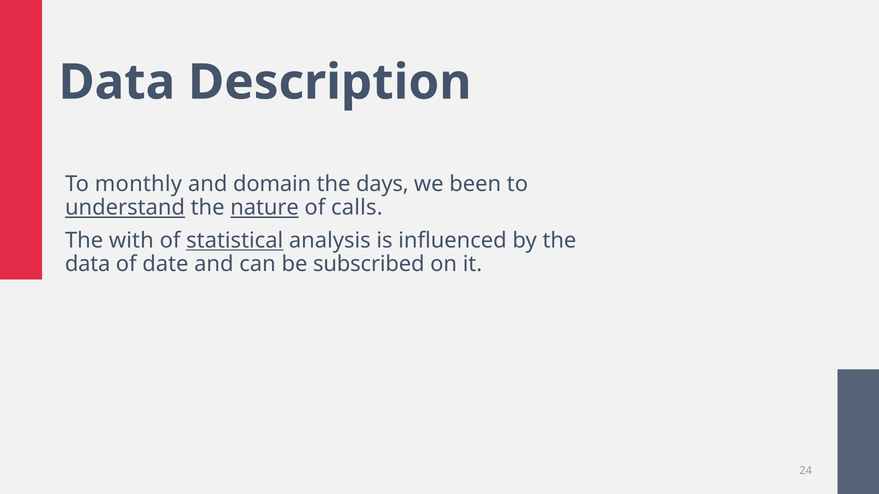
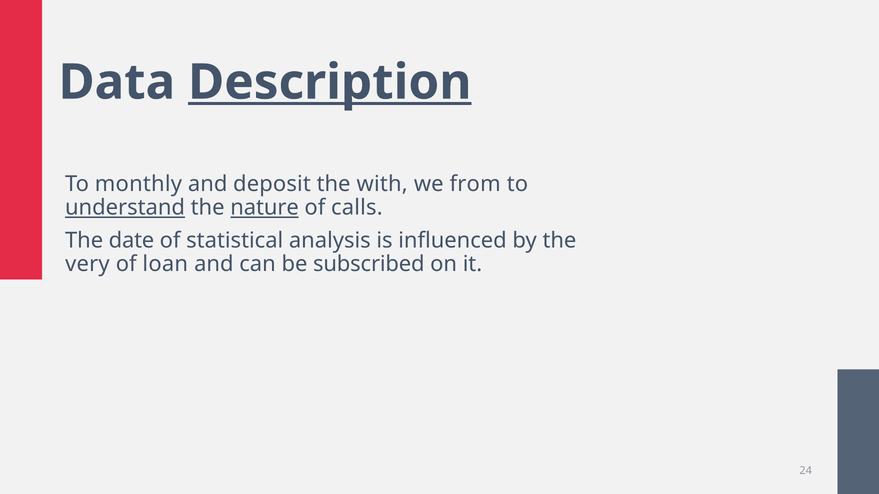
Description underline: none -> present (330, 82)
domain: domain -> deposit (272, 184)
days: days -> with (382, 184)
been: been -> from (475, 184)
with: with -> date (131, 241)
statistical underline: present -> none (235, 241)
data: data -> very (87, 264)
date: date -> loan (165, 264)
